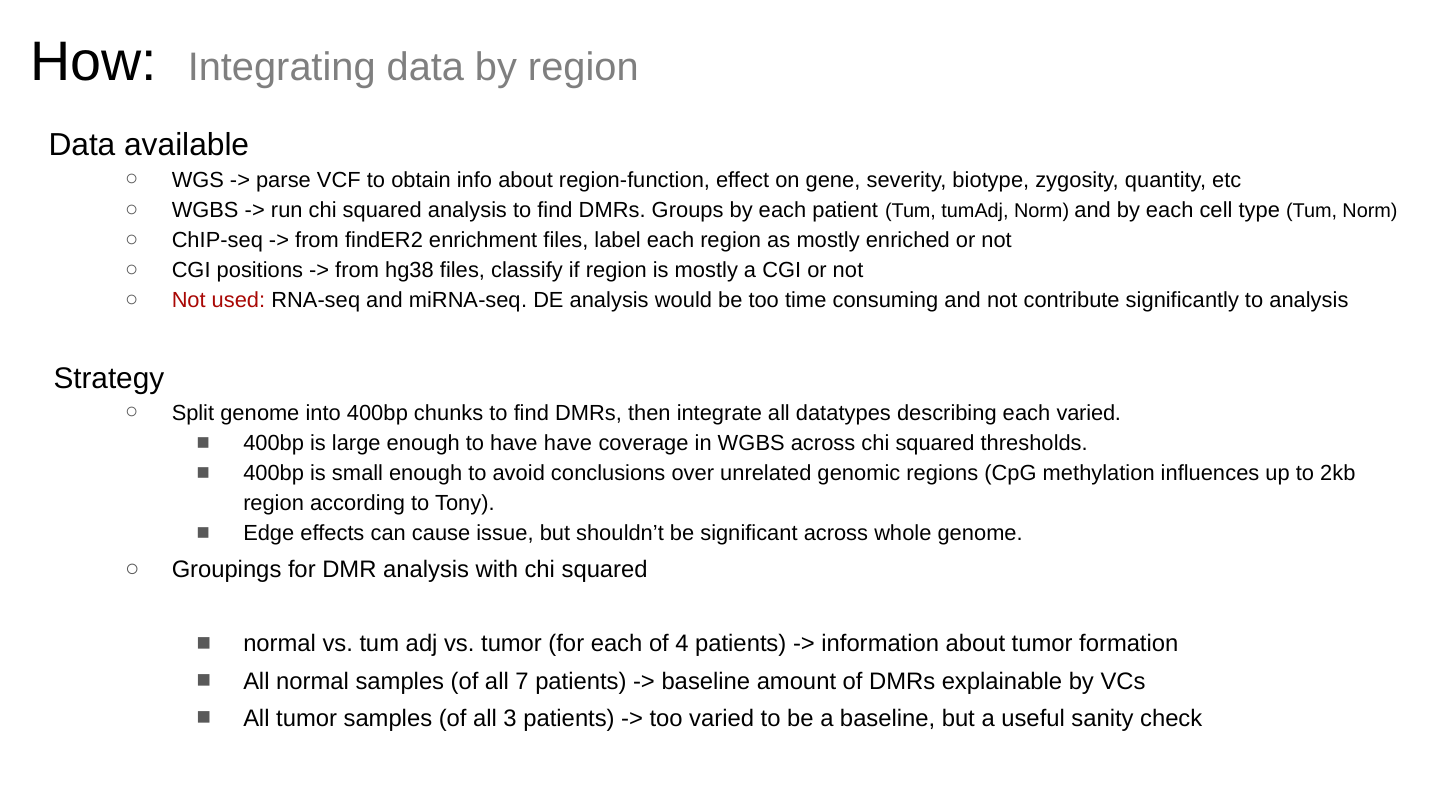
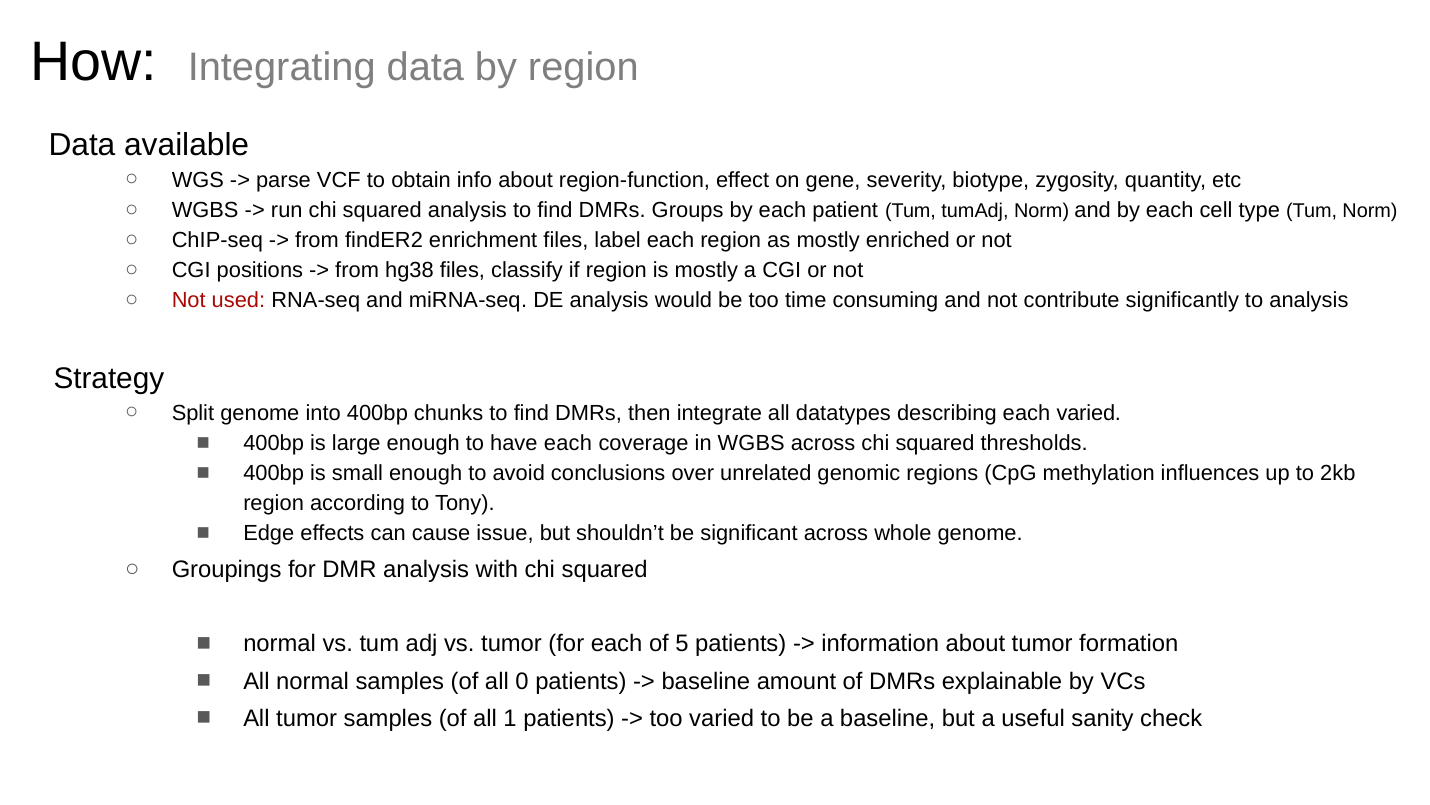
have have: have -> each (568, 443)
4: 4 -> 5 (682, 644)
7: 7 -> 0 (522, 681)
3: 3 -> 1 (510, 718)
